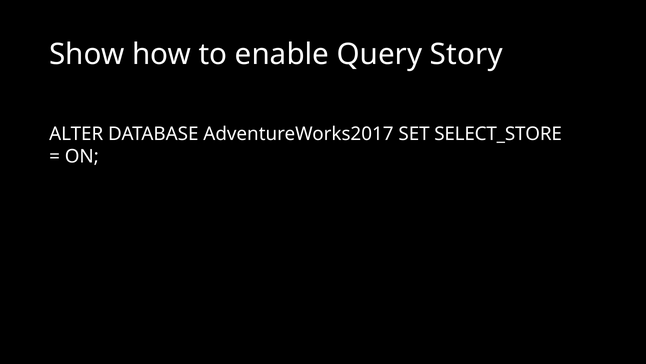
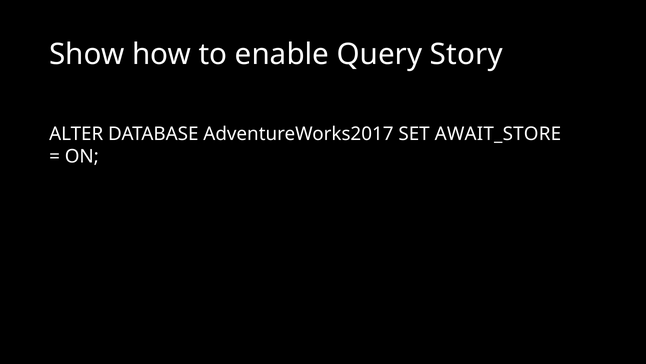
SELECT_STORE: SELECT_STORE -> AWAIT_STORE (498, 134)
